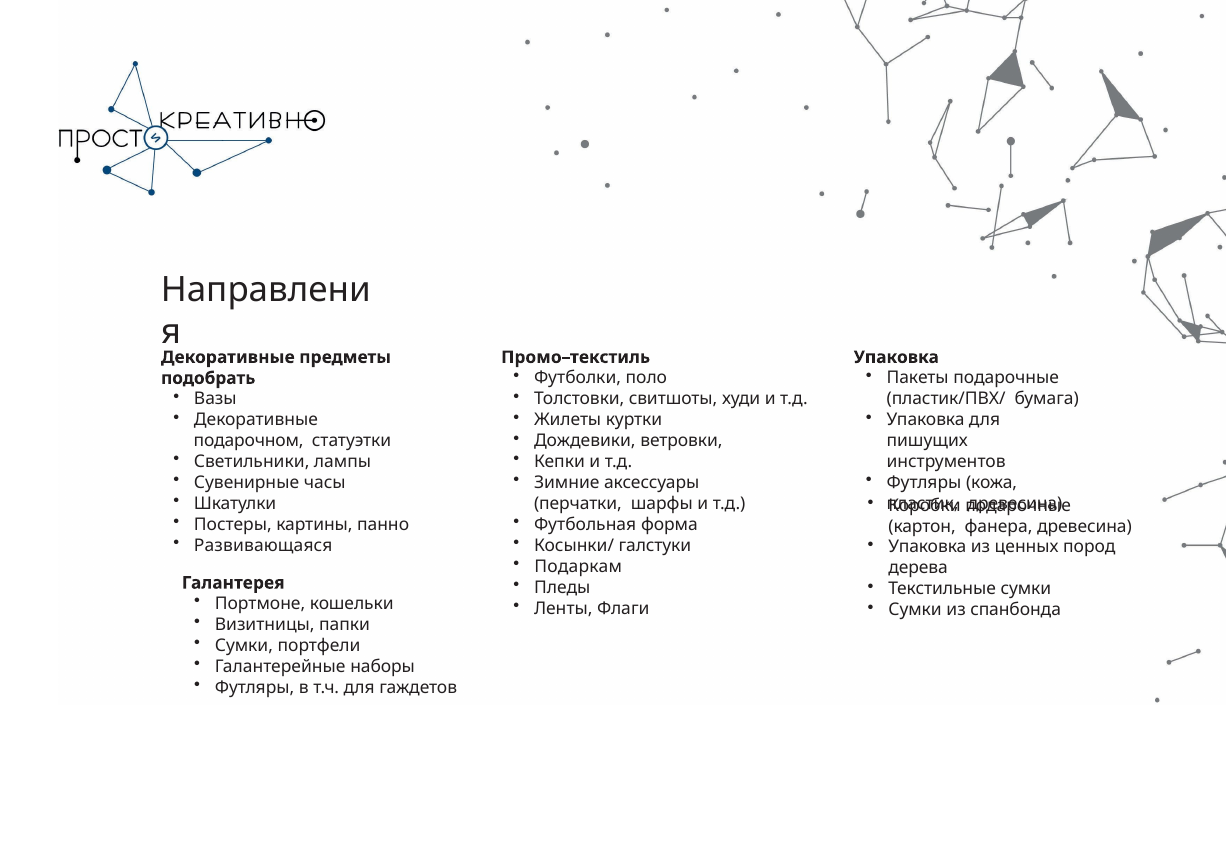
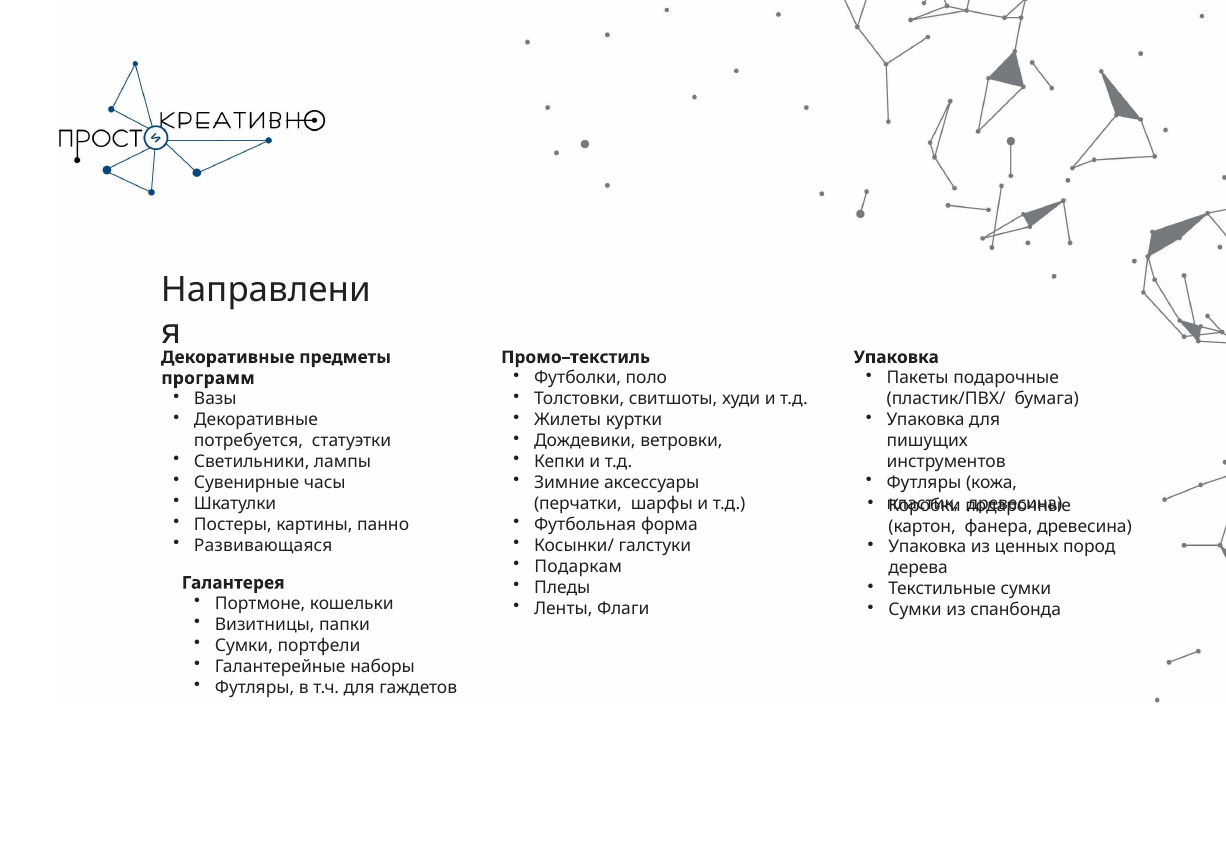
подобрать: подобрать -> программ (208, 378)
подарочном: подарочном -> потребуется (249, 441)
